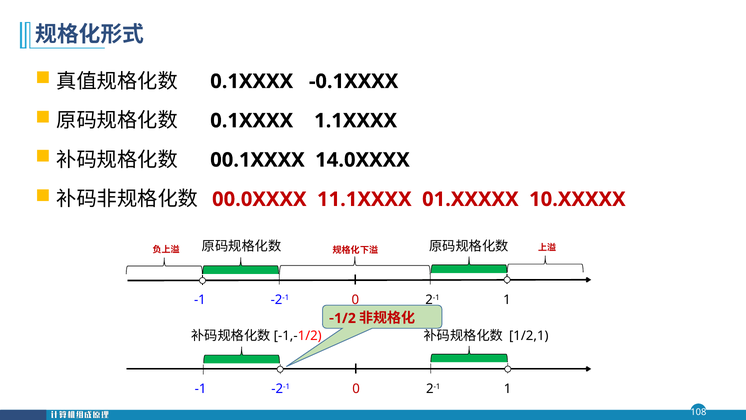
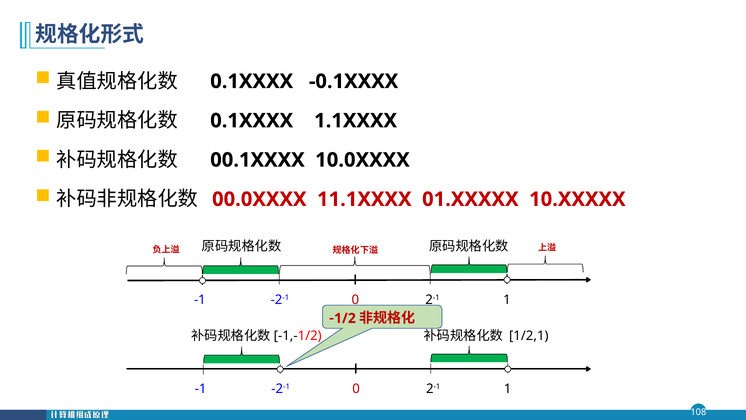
14.0XXXX: 14.0XXXX -> 10.0XXXX (362, 160)
